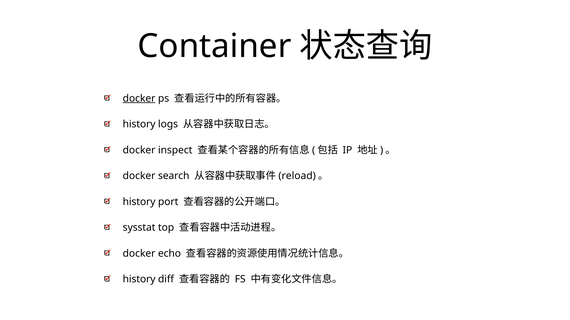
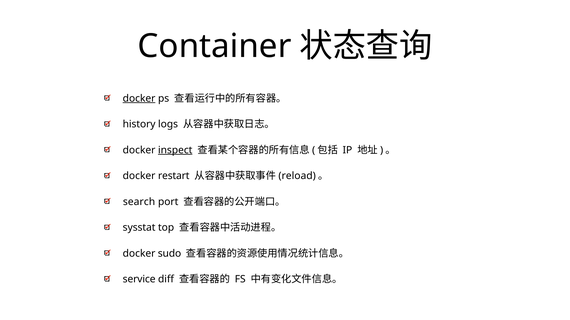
inspect underline: none -> present (175, 150)
search: search -> restart (174, 176)
history: history -> search (139, 202)
echo: echo -> sudo (170, 254)
history: history -> service (139, 280)
